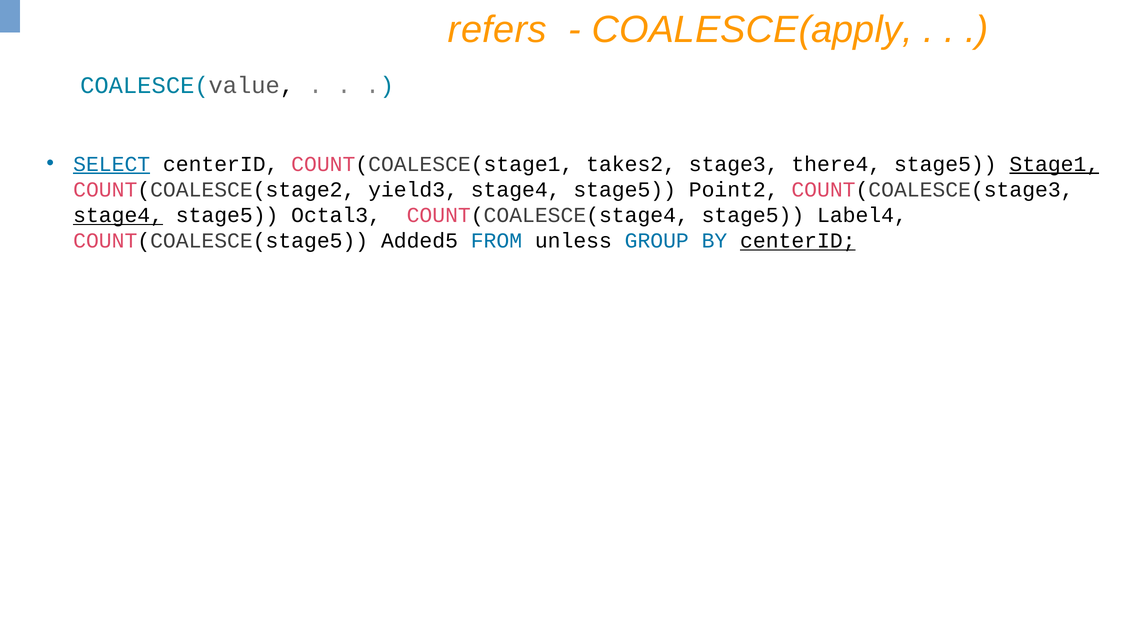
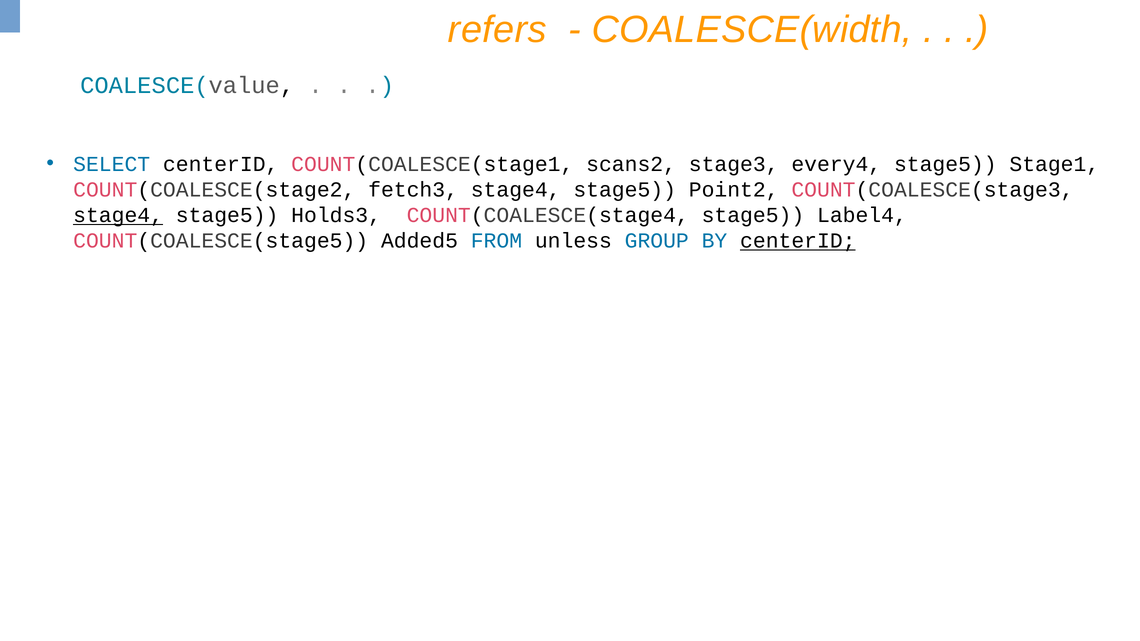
COALESCE(apply: COALESCE(apply -> COALESCE(width (752, 30)
SELECT underline: present -> none (112, 164)
takes2: takes2 -> scans2 (631, 164)
there4: there4 -> every4 (836, 164)
Stage1 underline: present -> none (1054, 164)
yield3: yield3 -> fetch3 (413, 190)
Octal3: Octal3 -> Holds3 (336, 215)
